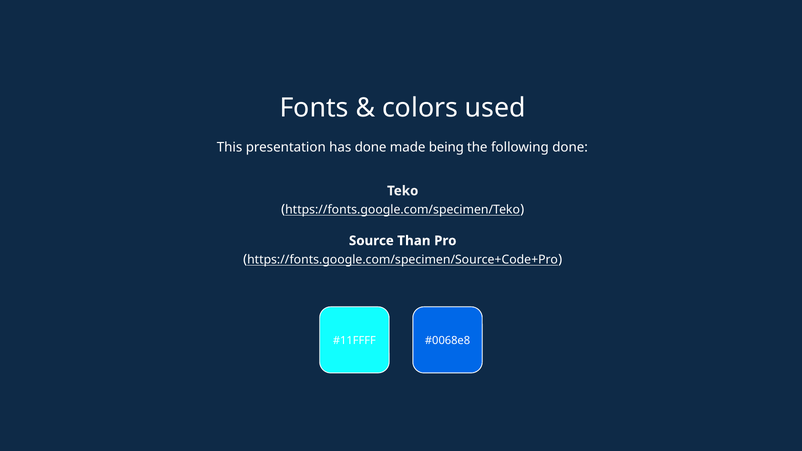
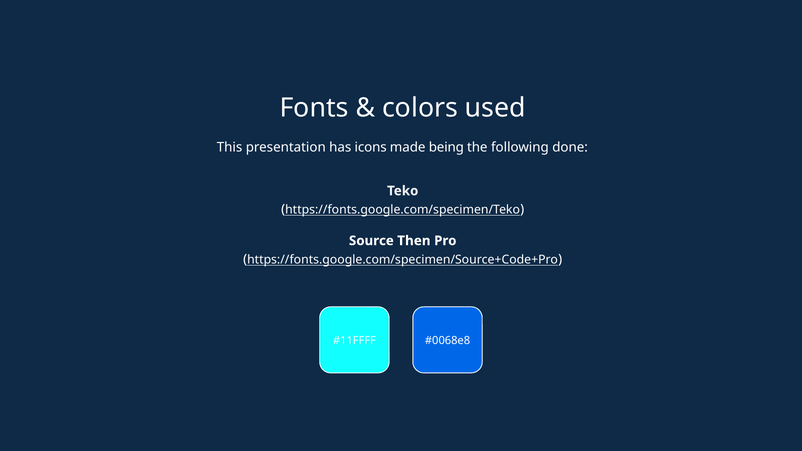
has done: done -> icons (371, 147)
Than: Than -> Then (414, 241)
